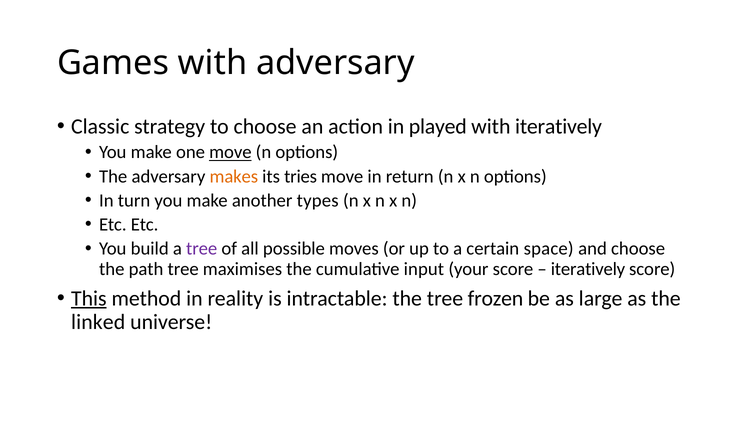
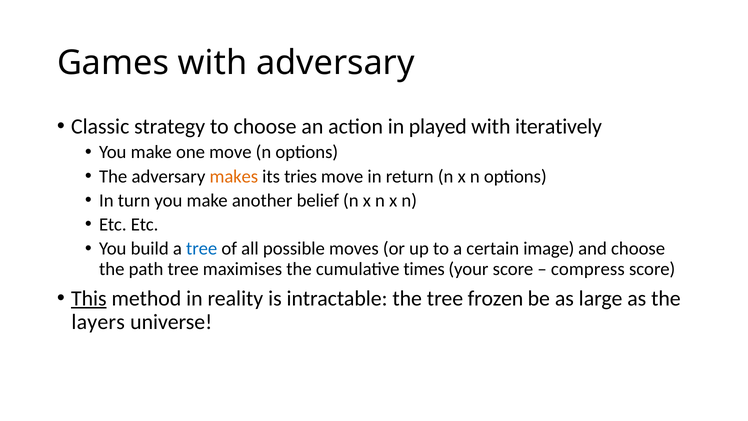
move underline: present -> none (230, 152)
types: types -> belief (318, 200)
tree colour: purple -> blue (202, 249)
space: space -> image (549, 249)
input: input -> times (424, 269)
iteratively: iteratively -> compress (588, 269)
linked: linked -> layers (98, 322)
